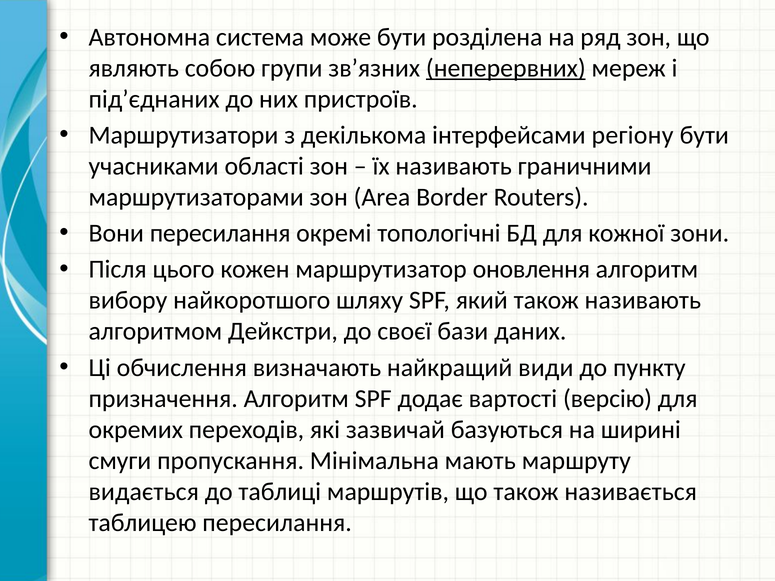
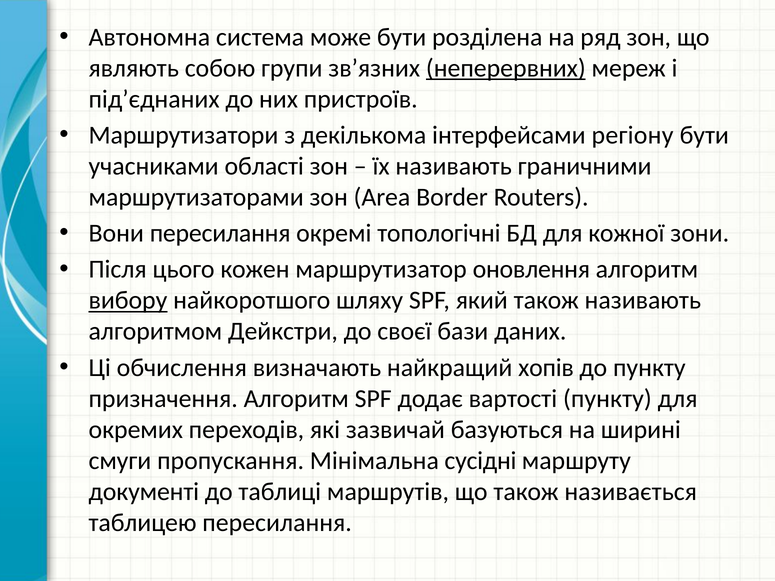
вибору underline: none -> present (128, 301)
види: види -> хопів (546, 368)
вартості версію: версію -> пункту (607, 399)
мають: мають -> сусідні (480, 461)
видається: видається -> документі (144, 492)
